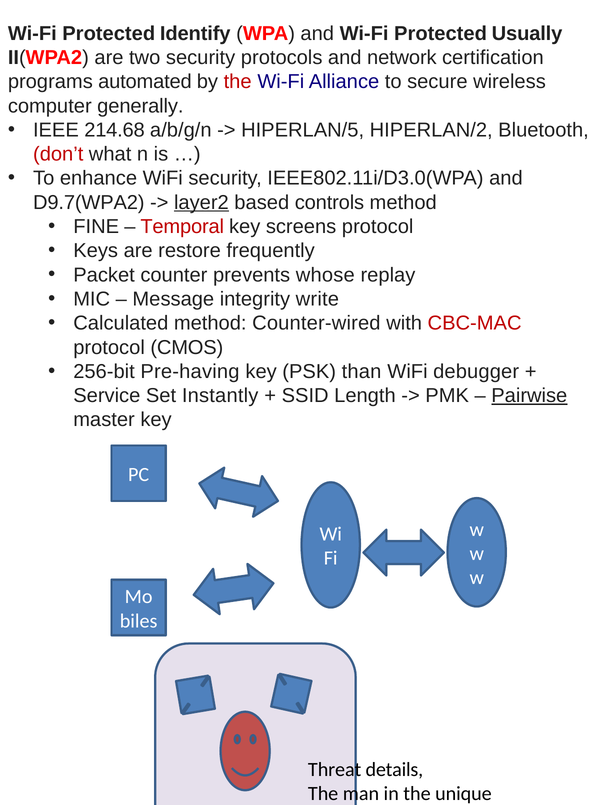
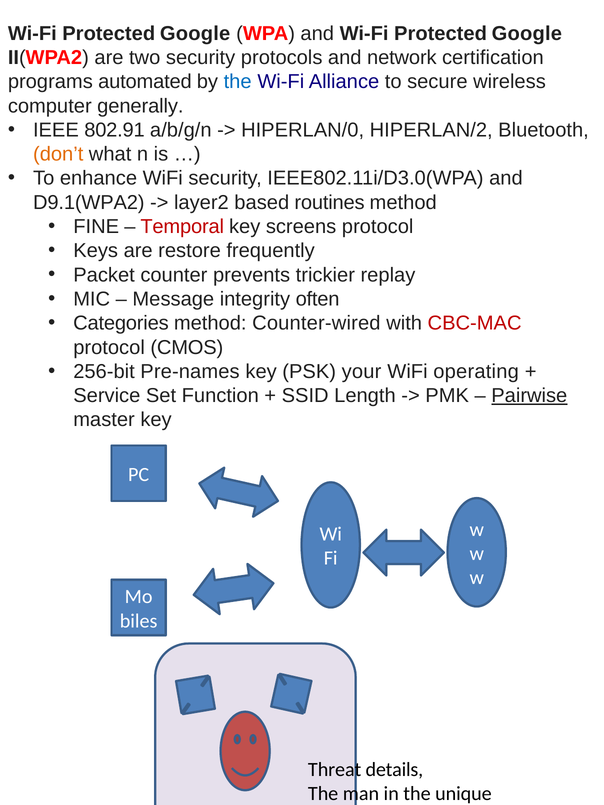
Identify: Identify -> Google (195, 33)
and Wi-Fi Protected Usually: Usually -> Google (527, 33)
the colour: red -> blue (238, 82)
214.68: 214.68 -> 802.91 (115, 130)
HIPERLAN/5: HIPERLAN/5 -> HIPERLAN/0 (303, 130)
don’t colour: red -> orange (58, 154)
D9.7(WPA2: D9.7(WPA2 -> D9.1(WPA2 (89, 203)
layer2 underline: present -> none (201, 203)
controls: controls -> routines (330, 203)
whose: whose -> trickier (325, 275)
write: write -> often (318, 299)
Calculated: Calculated -> Categories (121, 323)
Pre-having: Pre-having -> Pre-names (190, 372)
than: than -> your (362, 372)
debugger: debugger -> operating (476, 372)
Instantly: Instantly -> Function (220, 396)
